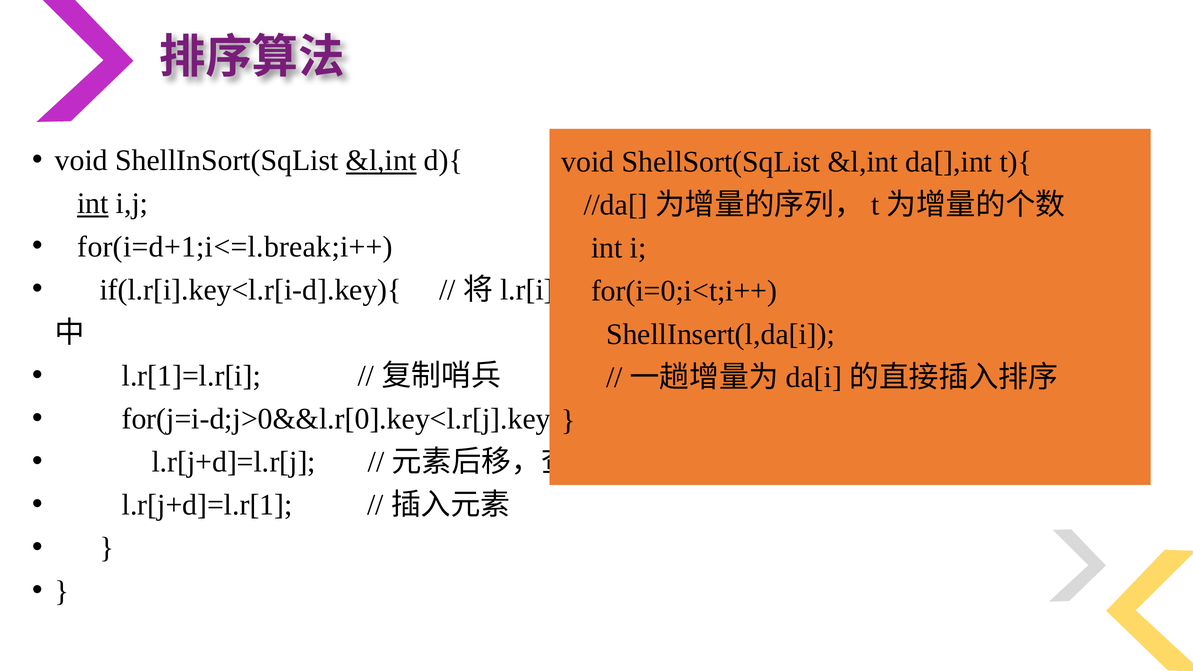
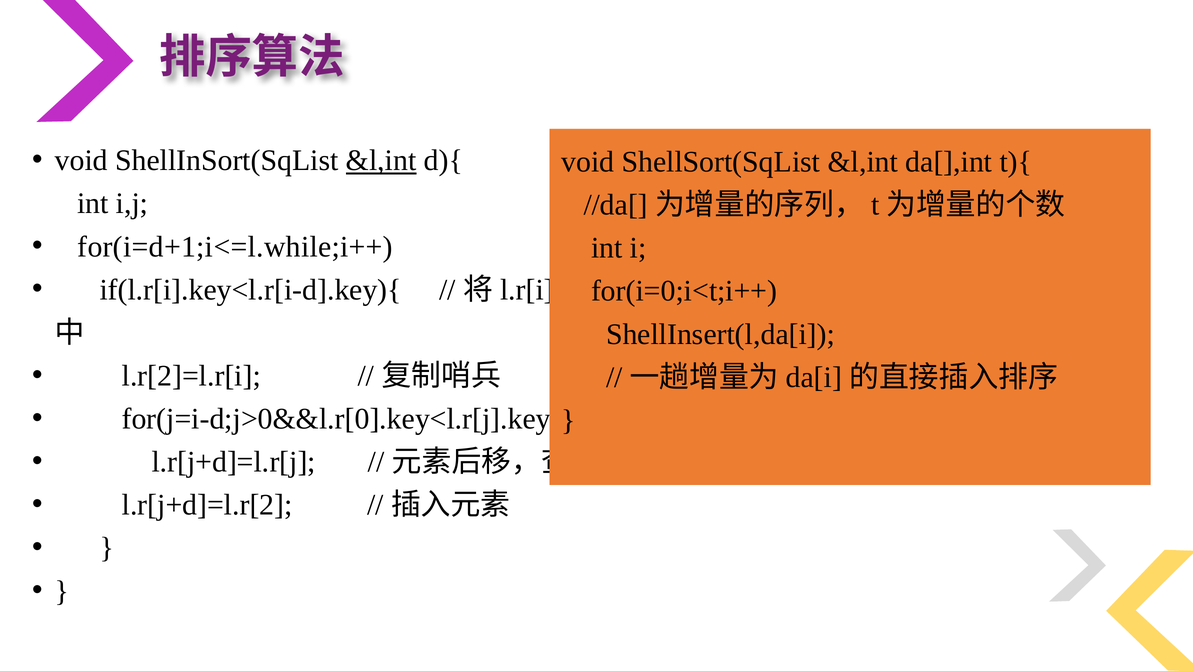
int underline: present -> none (93, 204)
for(i=d+1;i<=l.break;i++: for(i=d+1;i<=l.break;i++ -> for(i=d+1;i<=l.while;i++ (235, 247)
l.r[1]=l.r[i: l.r[1]=l.r[i -> l.r[2]=l.r[i (191, 376)
l.r[j+d]=l.r[1: l.r[j+d]=l.r[1 -> l.r[j+d]=l.r[2 (207, 505)
